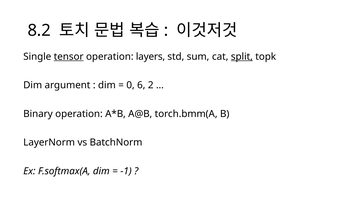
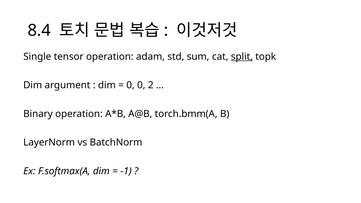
8.2: 8.2 -> 8.4 (39, 30)
tensor underline: present -> none (69, 57)
layers: layers -> adam (150, 57)
0 6: 6 -> 0 (141, 85)
